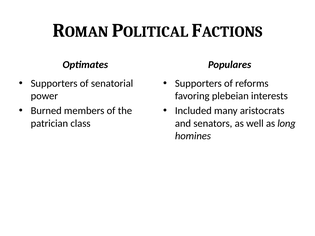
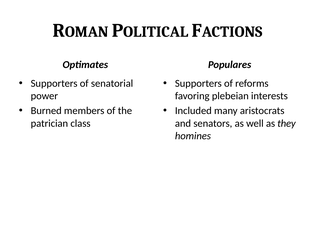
long: long -> they (287, 123)
